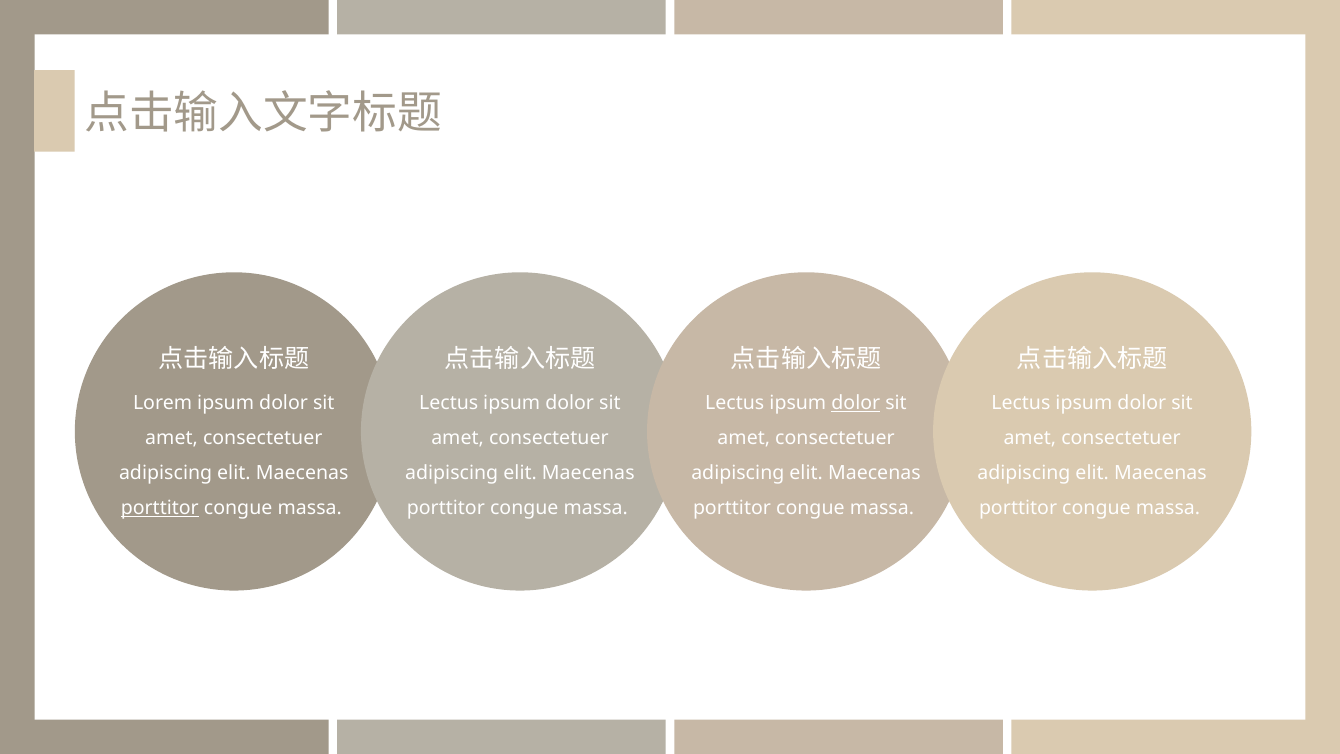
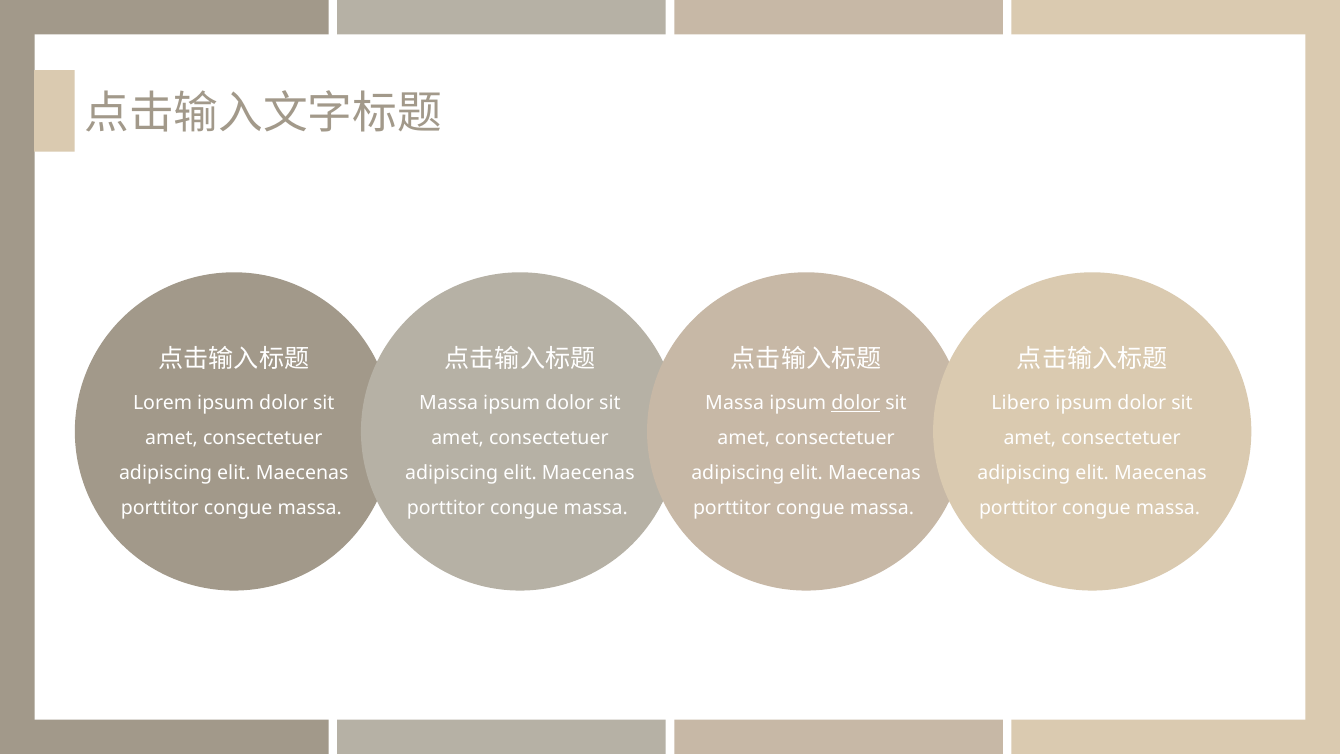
Lectus: Lectus -> Massa (449, 403)
Lectus: Lectus -> Massa (735, 403)
Lectus: Lectus -> Libero (1021, 403)
porttitor underline: present -> none (160, 508)
